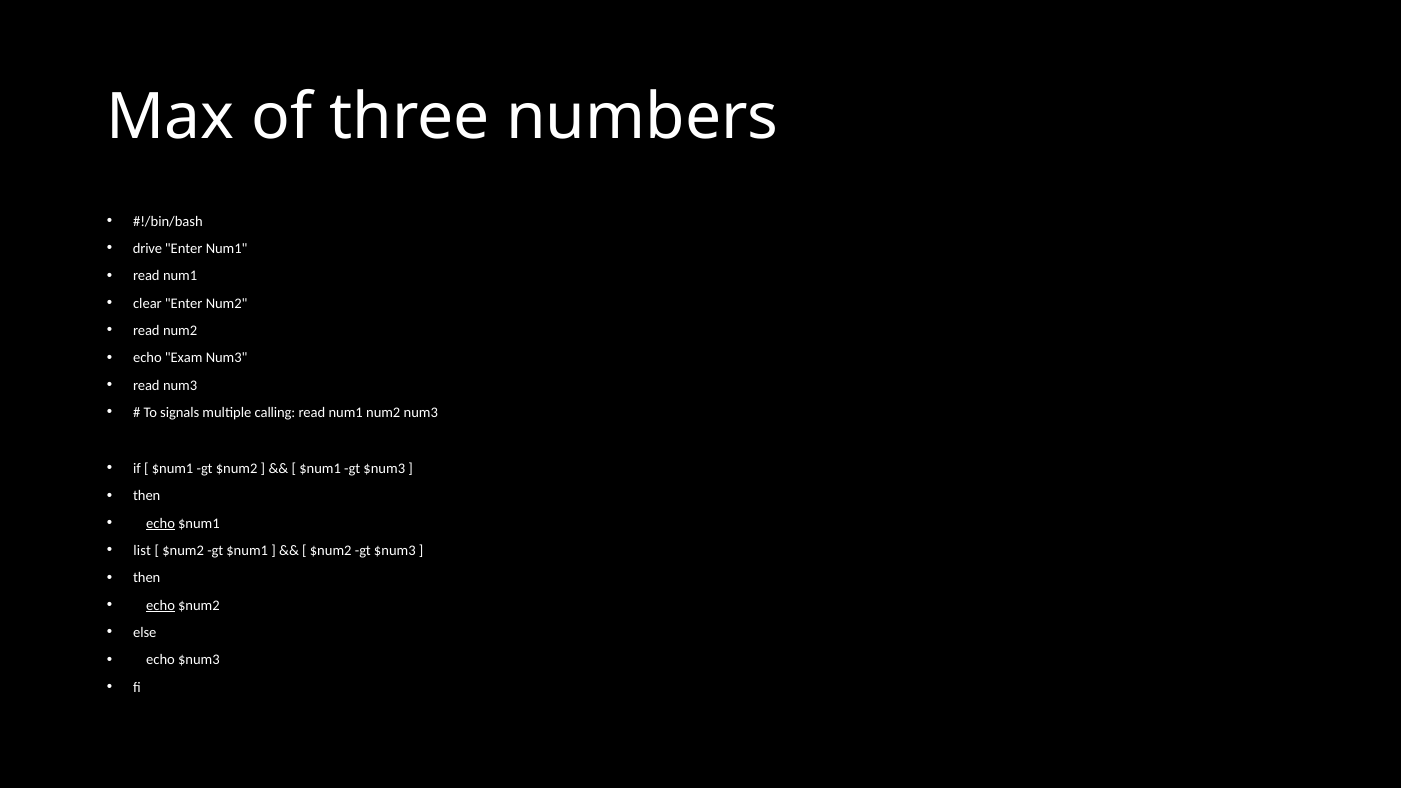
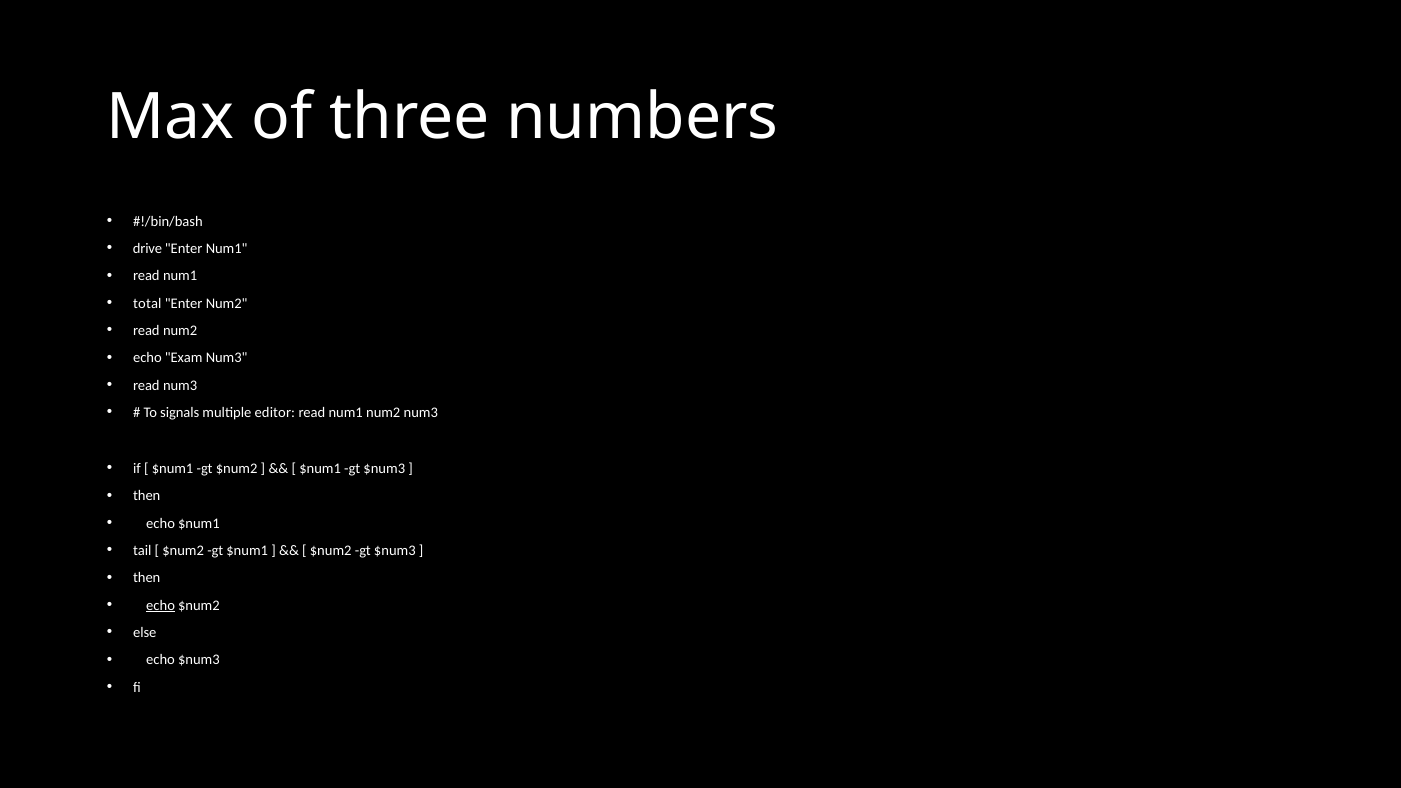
clear: clear -> total (147, 303)
calling: calling -> editor (275, 413)
echo underline: present -> none (161, 523)
list: list -> tail (142, 551)
